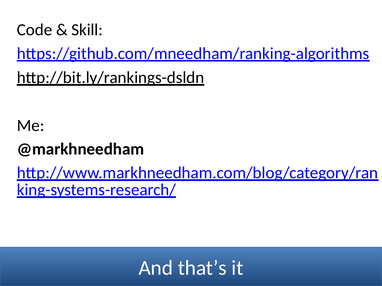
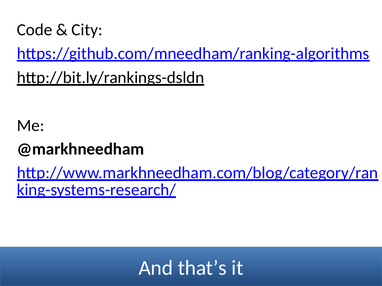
Skill: Skill -> City (87, 30)
